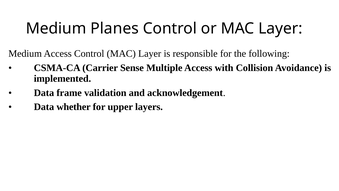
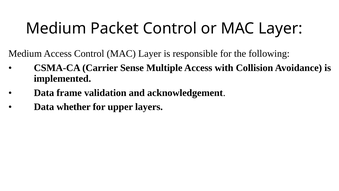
Planes: Planes -> Packet (115, 28)
